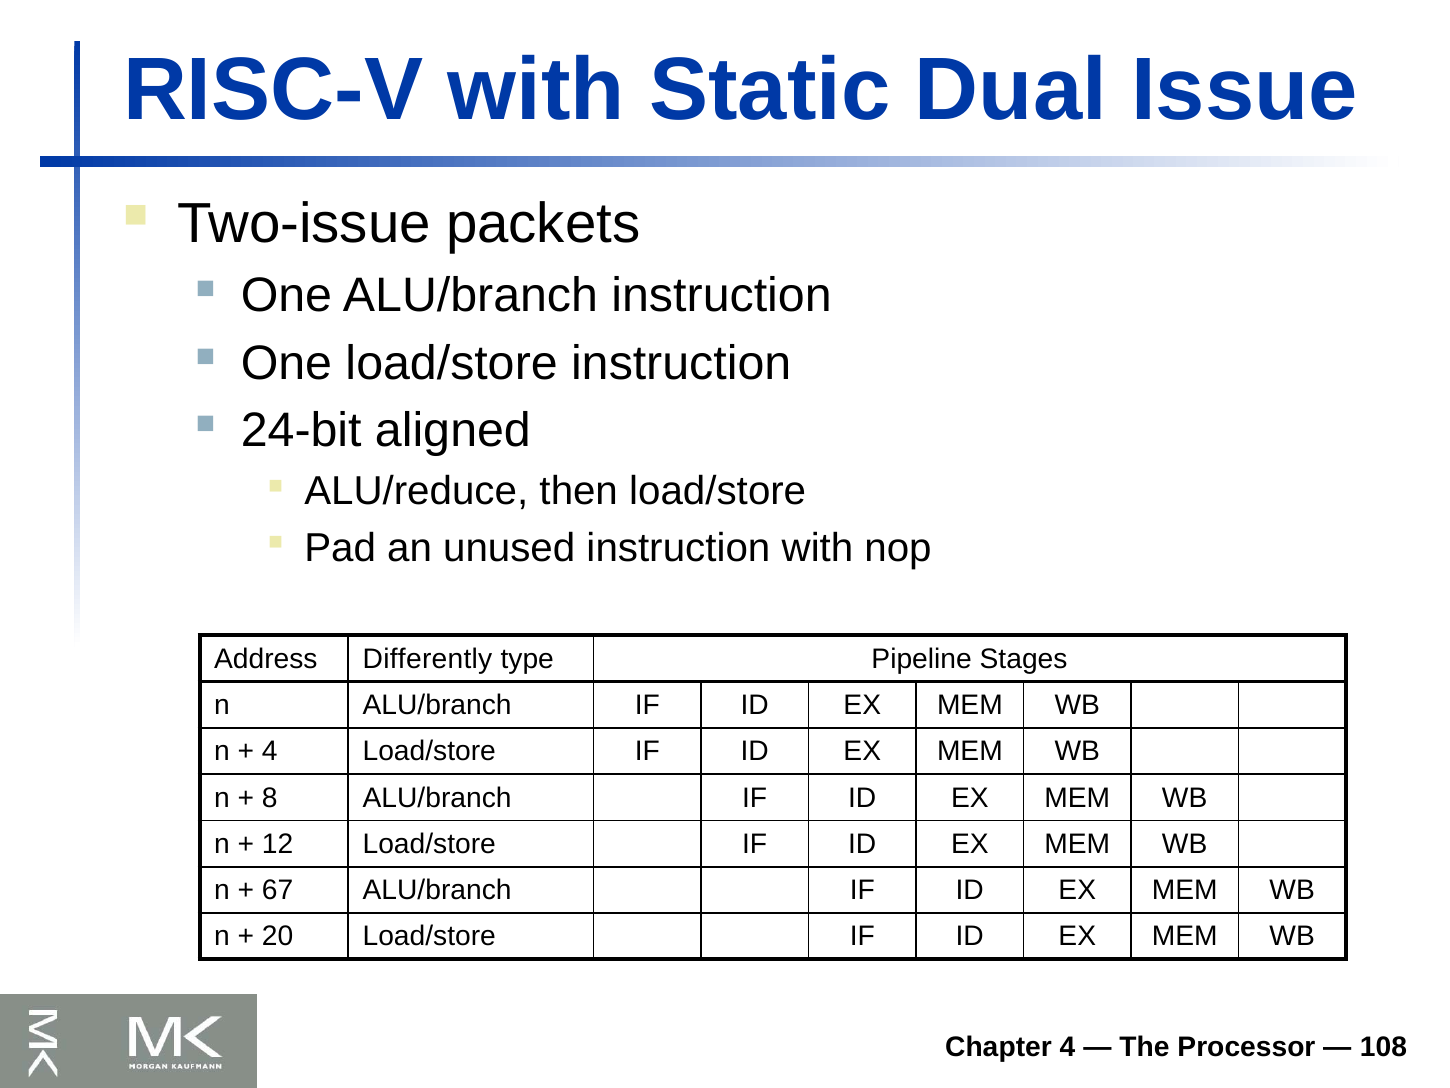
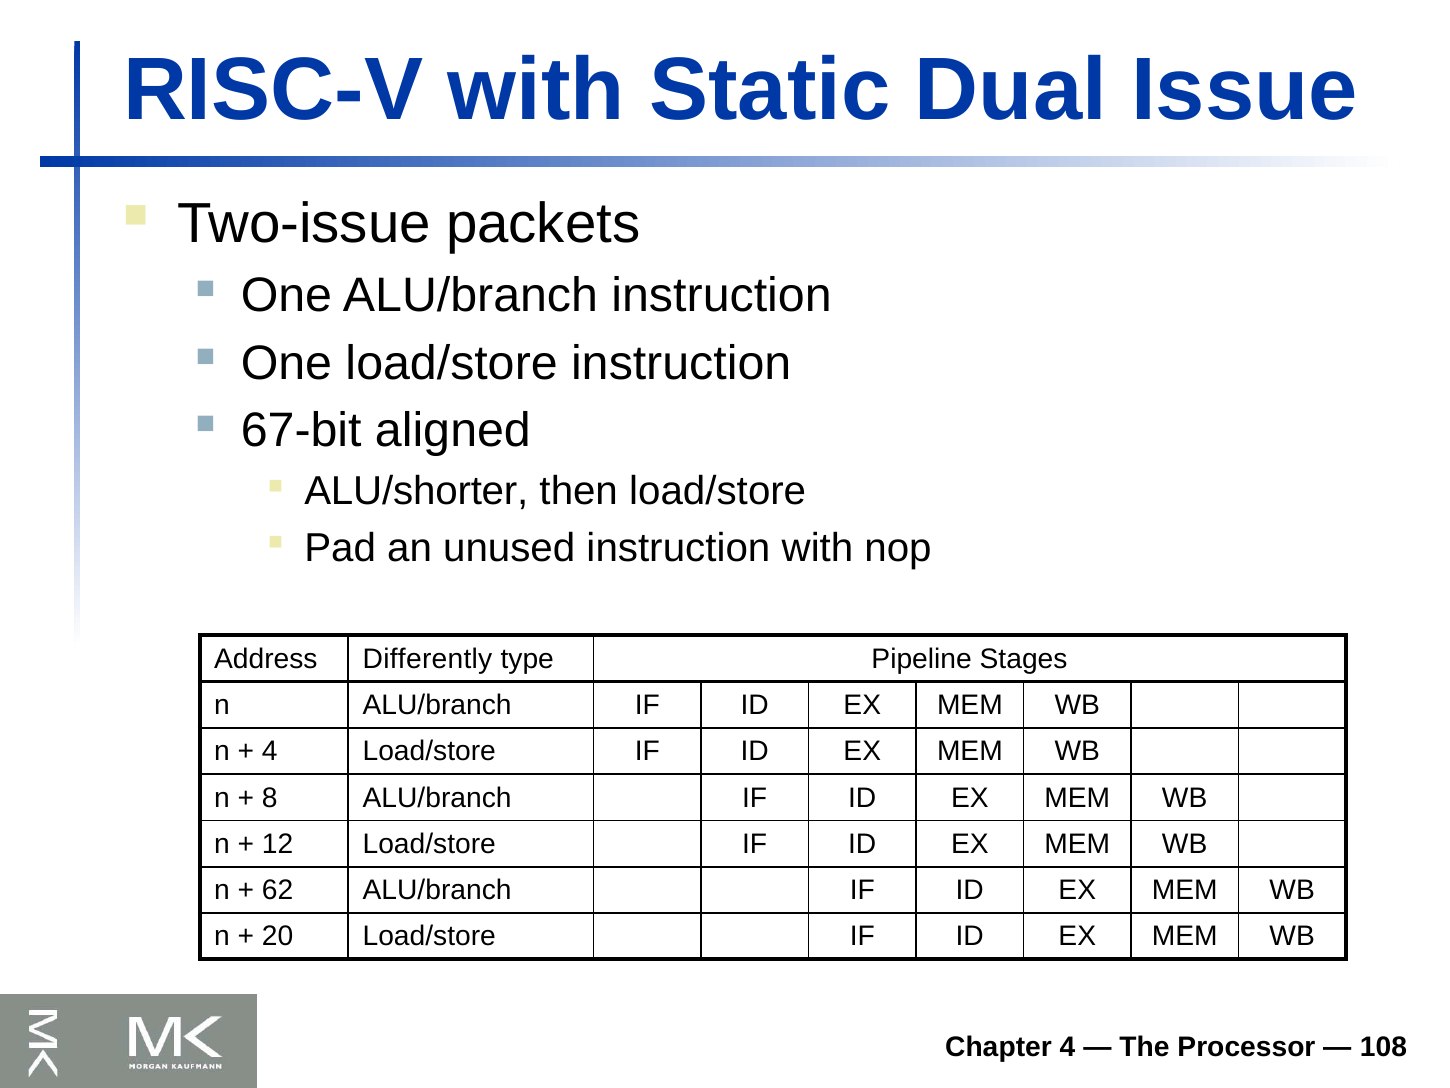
24-bit: 24-bit -> 67-bit (301, 431)
ALU/reduce: ALU/reduce -> ALU/shorter (416, 491)
67: 67 -> 62 (278, 890)
